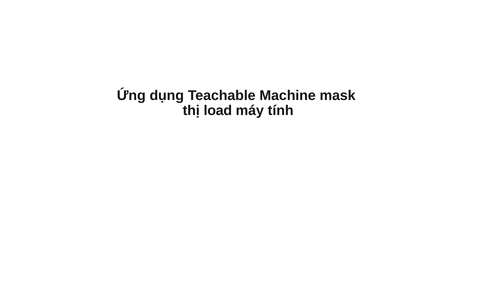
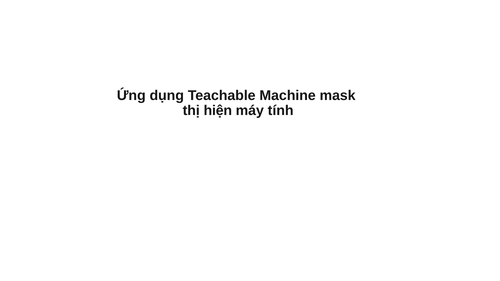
load: load -> hiện (218, 111)
